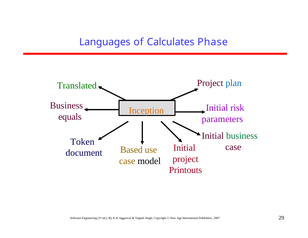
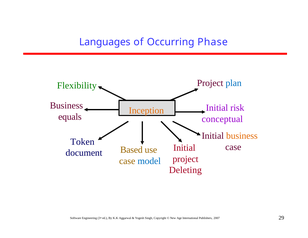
Calculates: Calculates -> Occurring (171, 42)
Translated: Translated -> Flexibility (77, 85)
parameters: parameters -> conceptual (222, 119)
business colour: green -> orange (242, 136)
model colour: black -> blue (149, 161)
Printouts: Printouts -> Deleting (185, 170)
